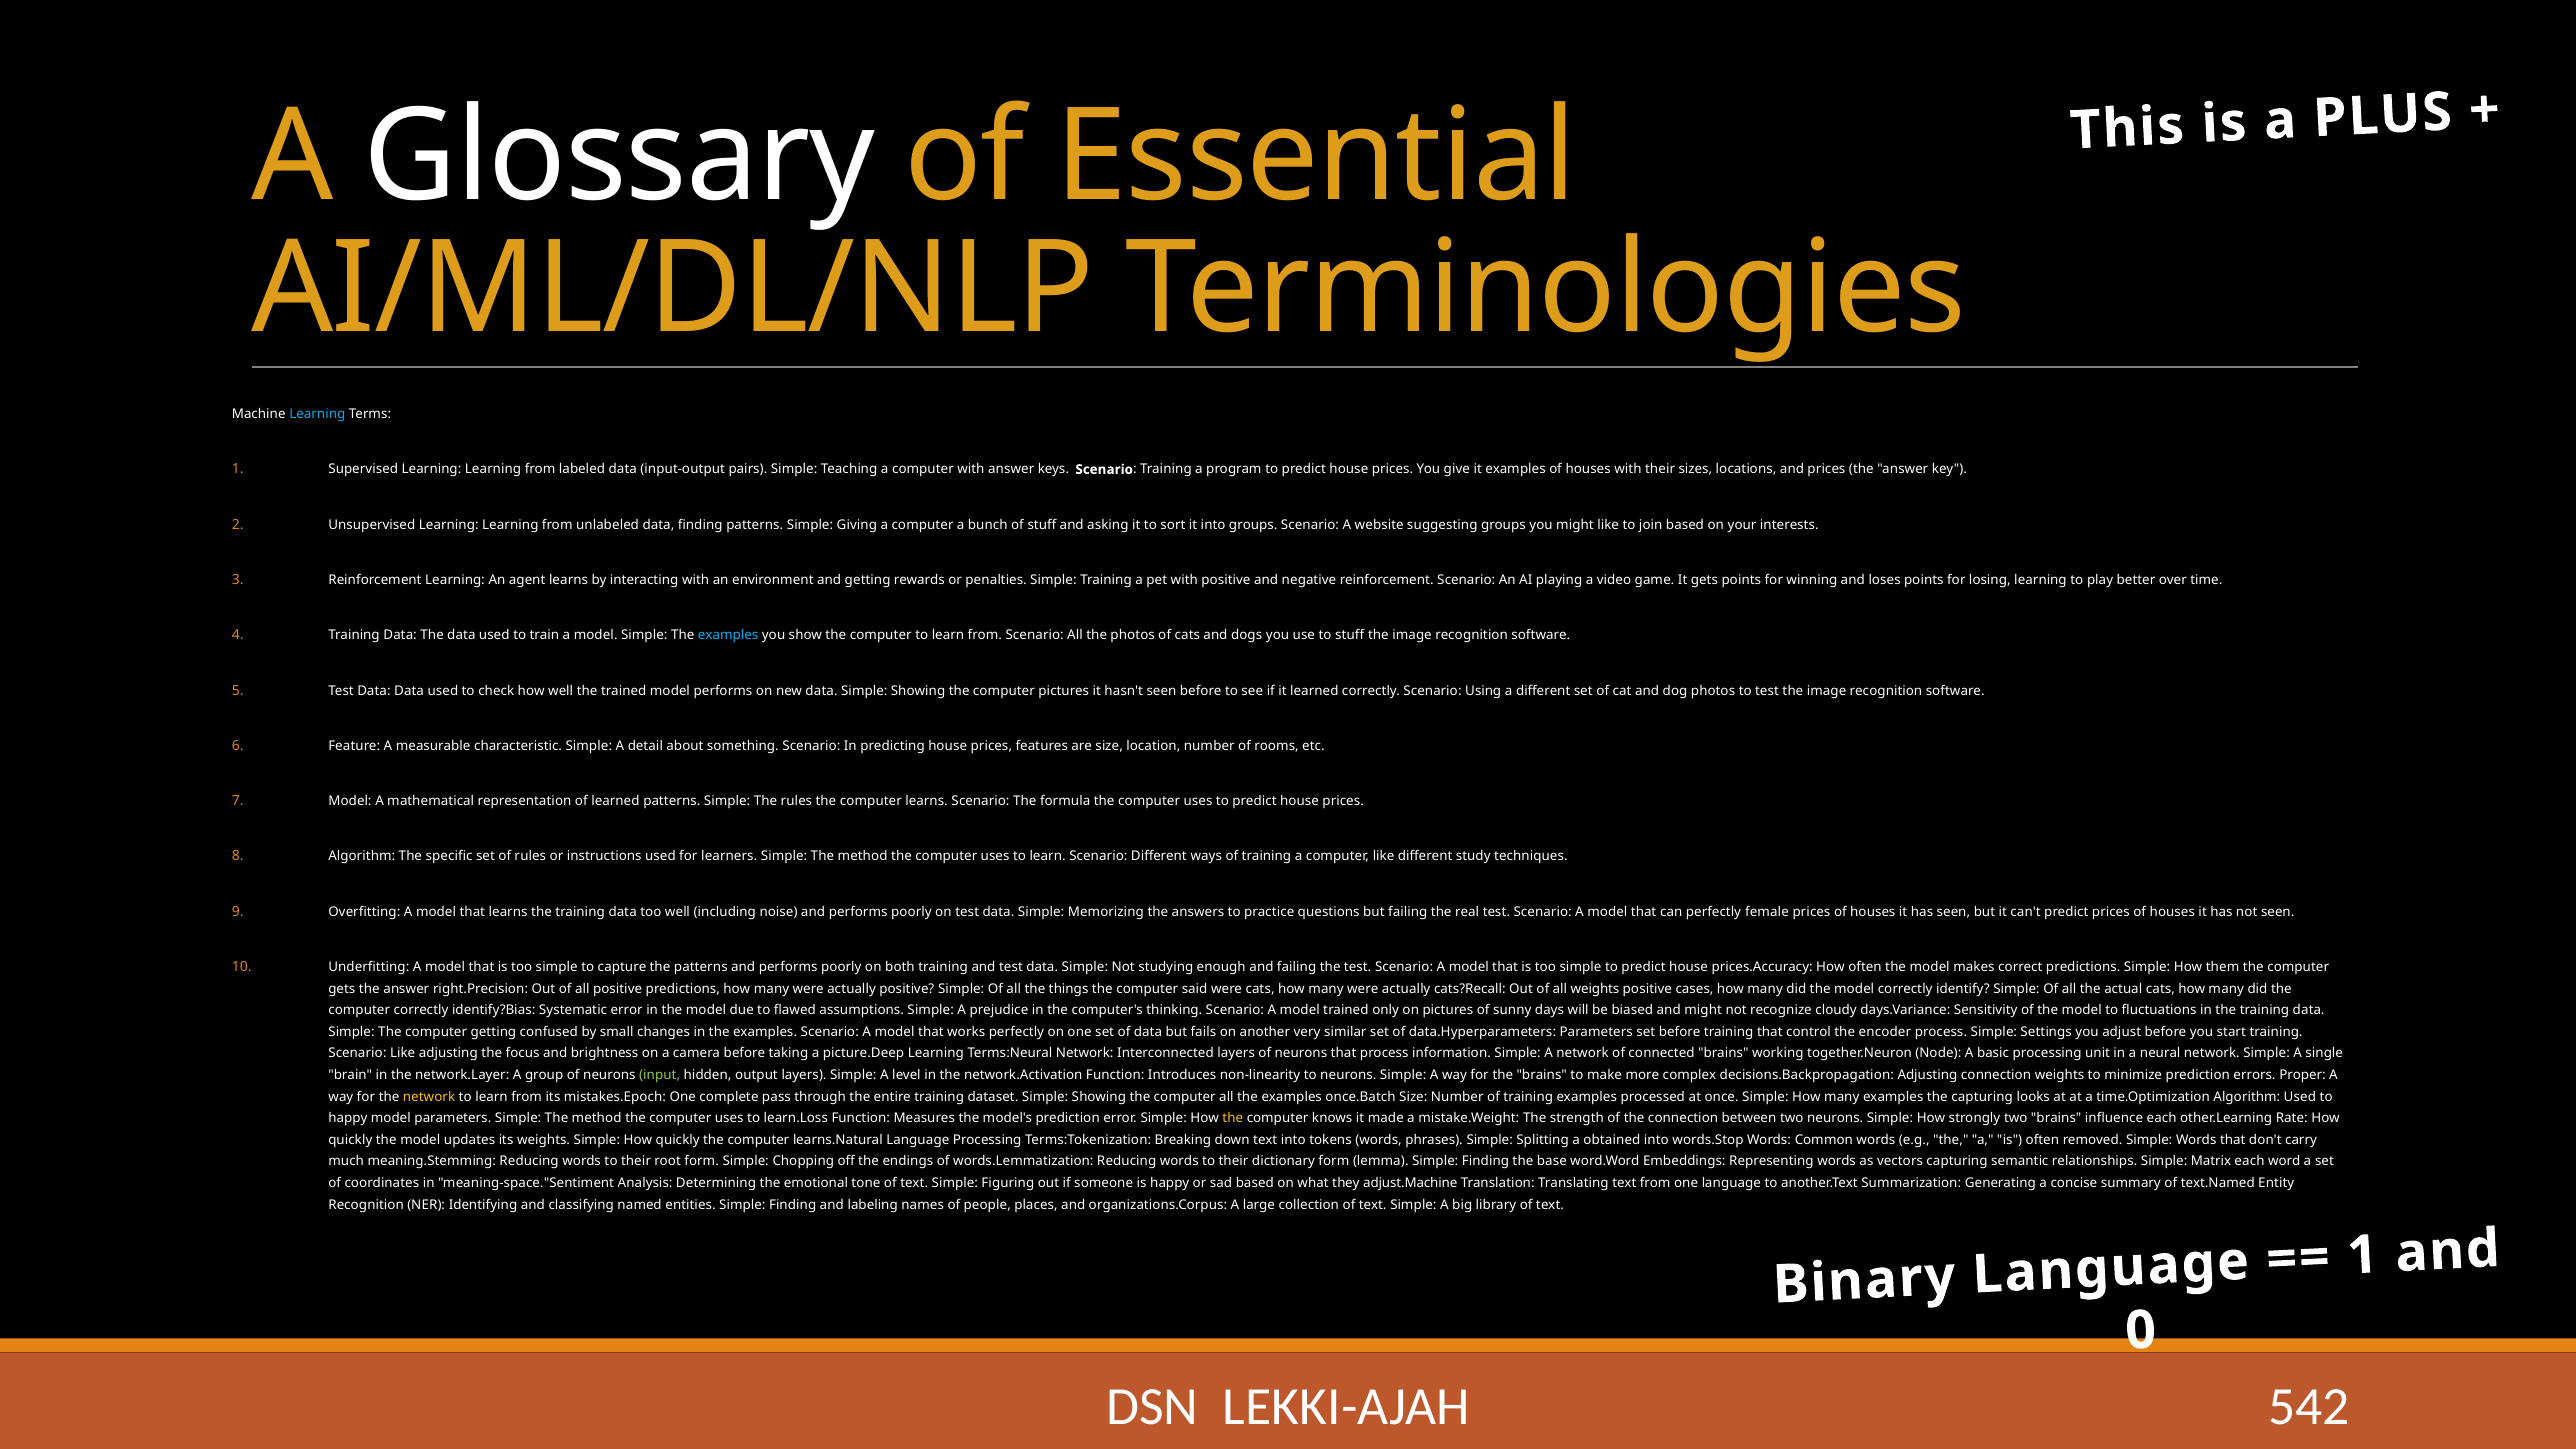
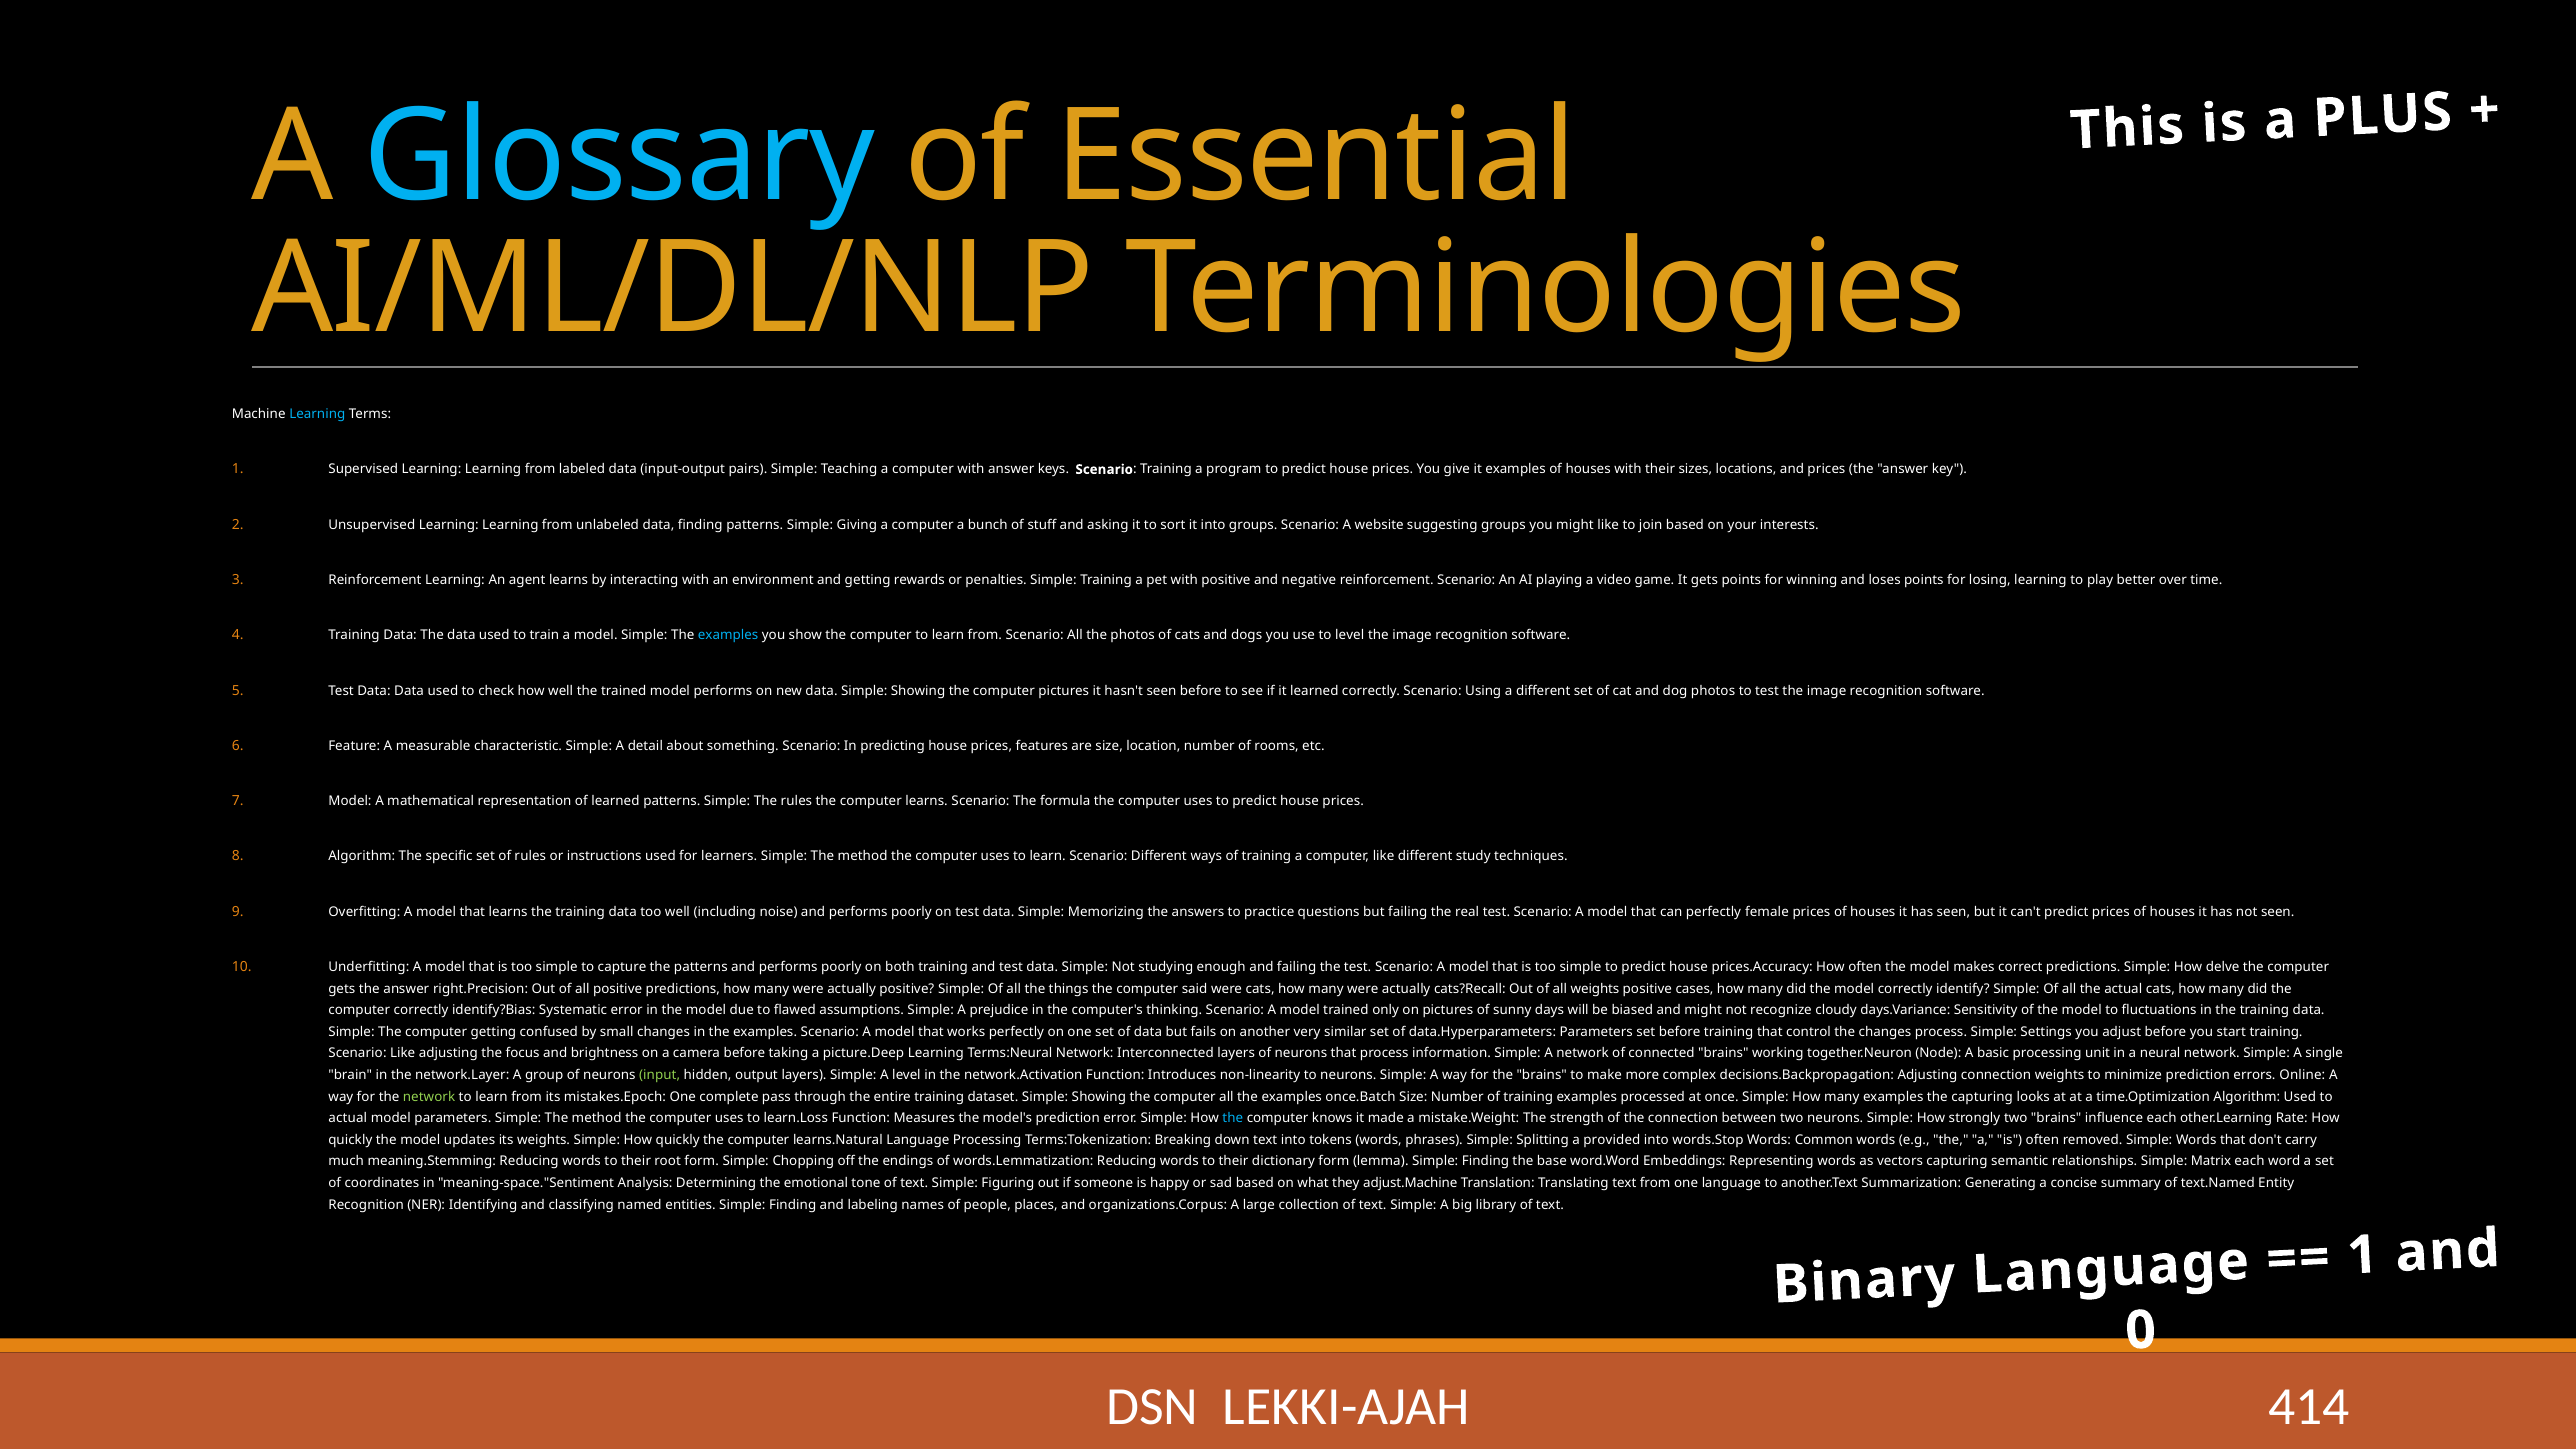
Glossary colour: white -> light blue (619, 157)
to stuff: stuff -> level (1350, 635)
them: them -> delve (2223, 967)
the encoder: encoder -> changes (1885, 1032)
Proper: Proper -> Online (2302, 1075)
network colour: yellow -> light green (429, 1097)
happy: happy -> actual (348, 1118)
the colour: yellow -> light blue (1233, 1118)
obtained: obtained -> provided (1612, 1140)
542: 542 -> 414 (2309, 1406)
